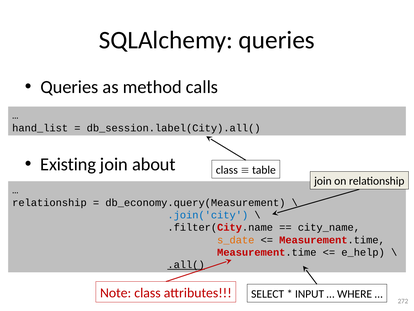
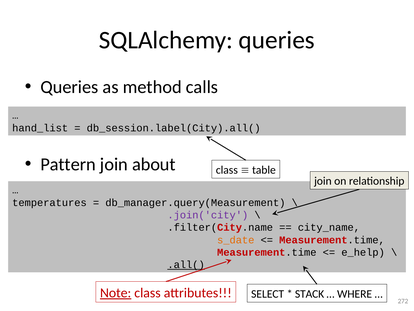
Existing: Existing -> Pattern (68, 164)
relationship: relationship -> temperatures (49, 202)
db_economy.query(Measurement: db_economy.query(Measurement -> db_manager.query(Measurement (195, 202)
.join('city colour: blue -> purple (208, 215)
Note underline: none -> present (116, 292)
INPUT: INPUT -> STACK (310, 294)
